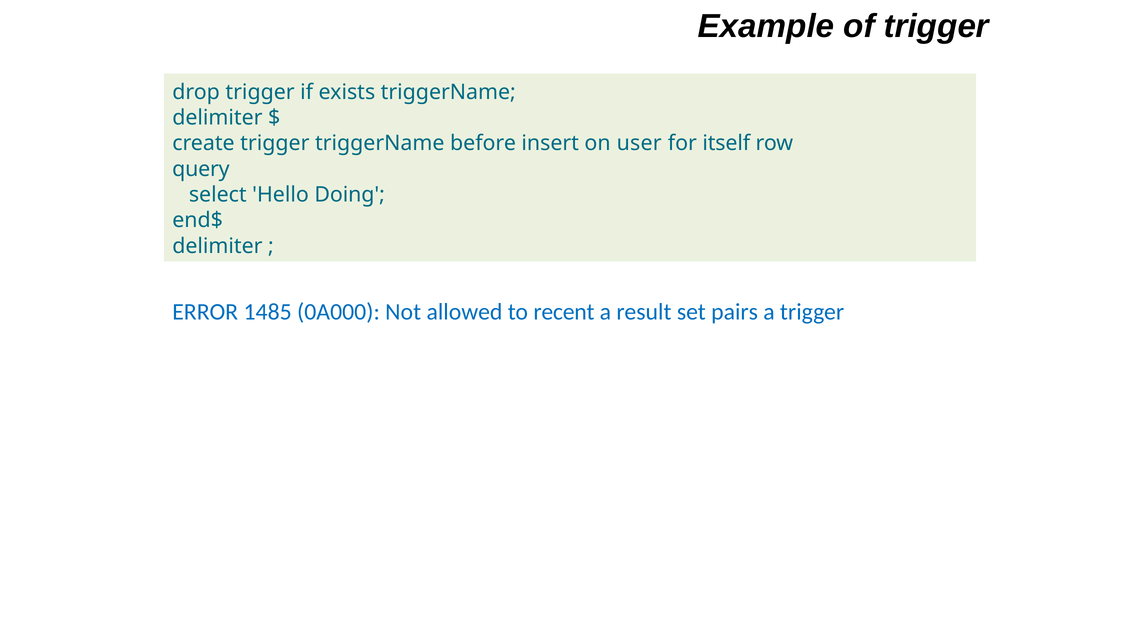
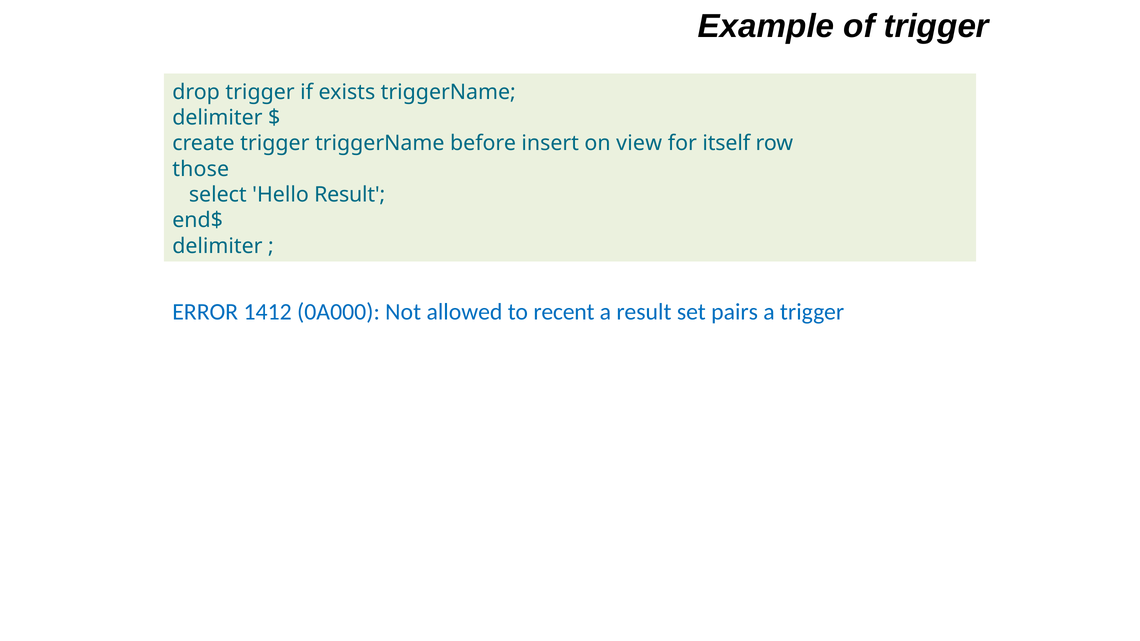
user: user -> view (639, 143)
query: query -> those (201, 169)
Hello Doing: Doing -> Result (350, 195)
1485: 1485 -> 1412 (268, 312)
